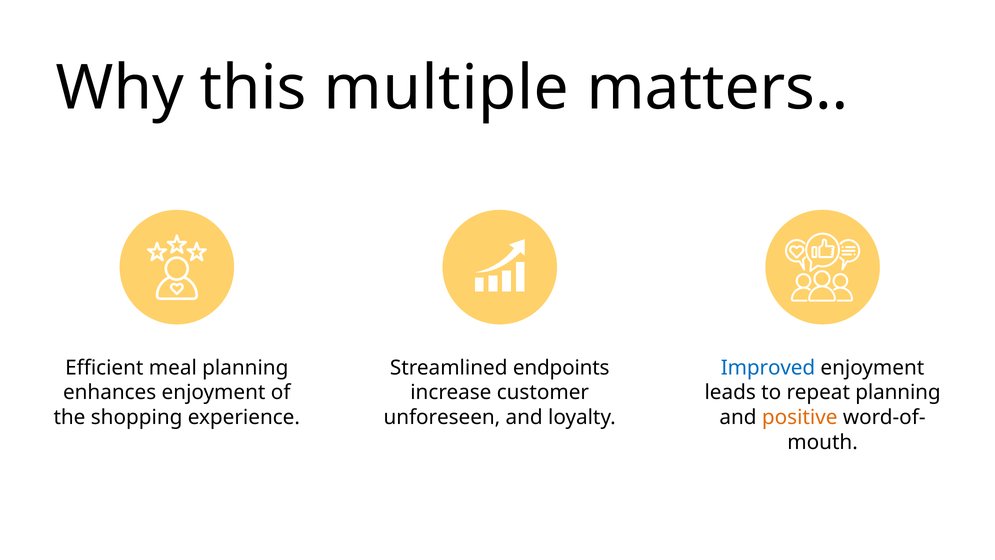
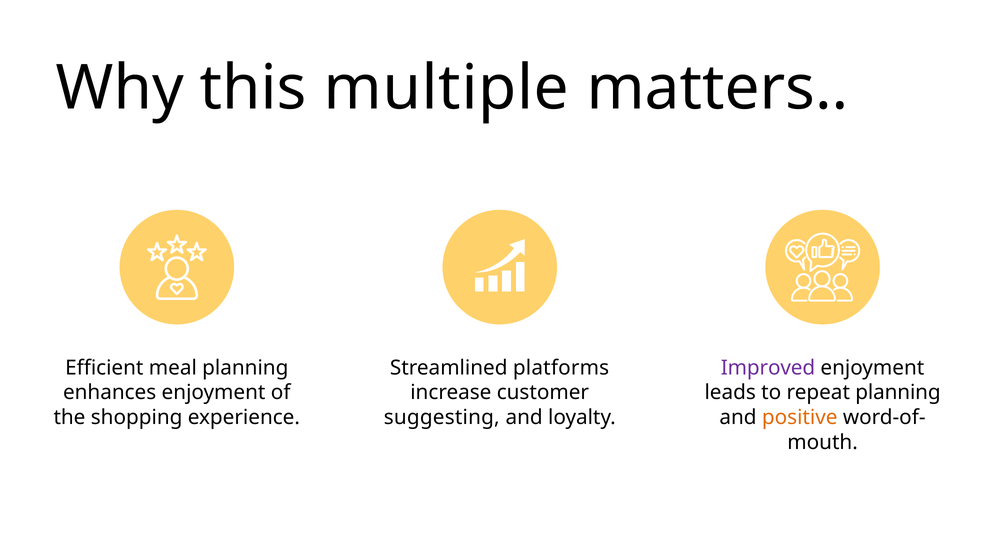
endpoints: endpoints -> platforms (561, 368)
Improved colour: blue -> purple (768, 368)
unforeseen: unforeseen -> suggesting (442, 417)
